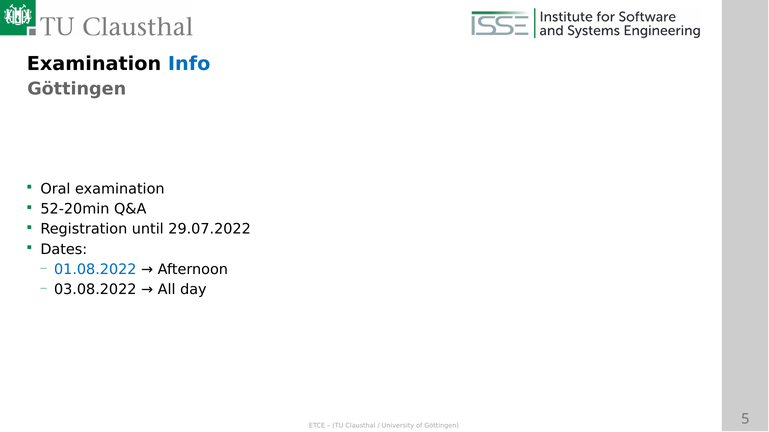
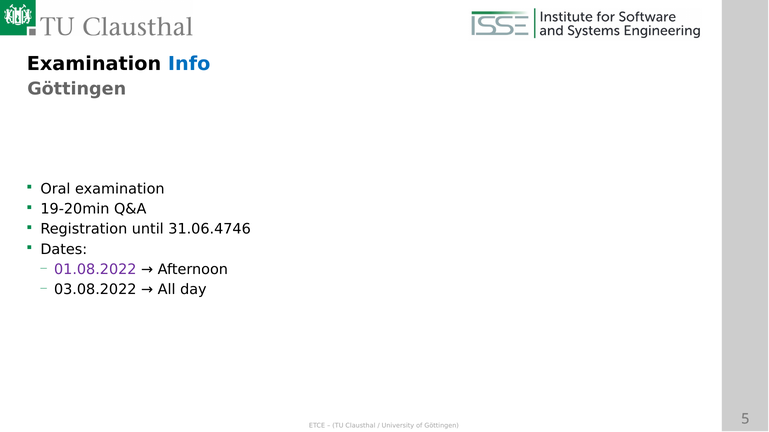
52-20min: 52-20min -> 19-20min (75, 209)
29.07.2022: 29.07.2022 -> 31.06.4746 (210, 230)
01.08.2022 colour: blue -> purple (95, 270)
